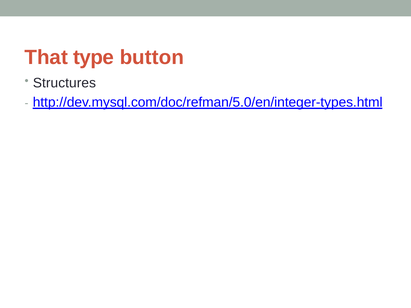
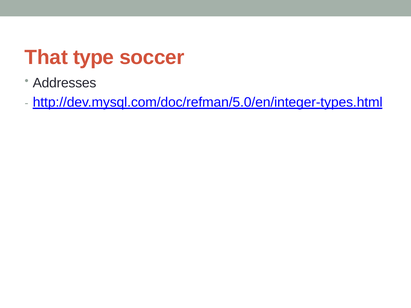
button: button -> soccer (152, 57)
Structures: Structures -> Addresses (65, 83)
